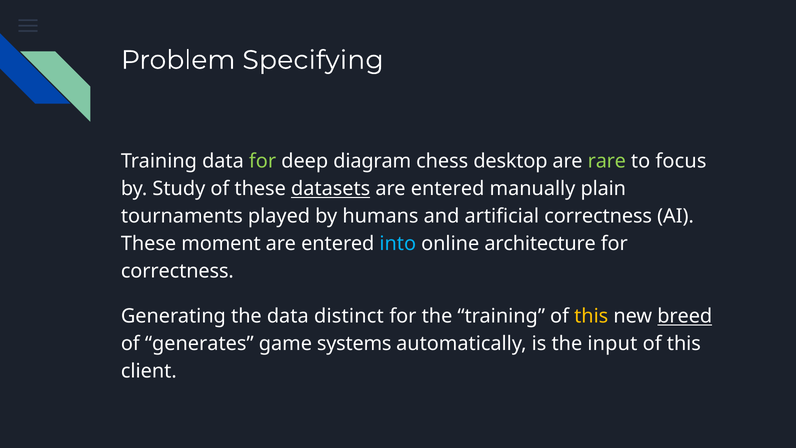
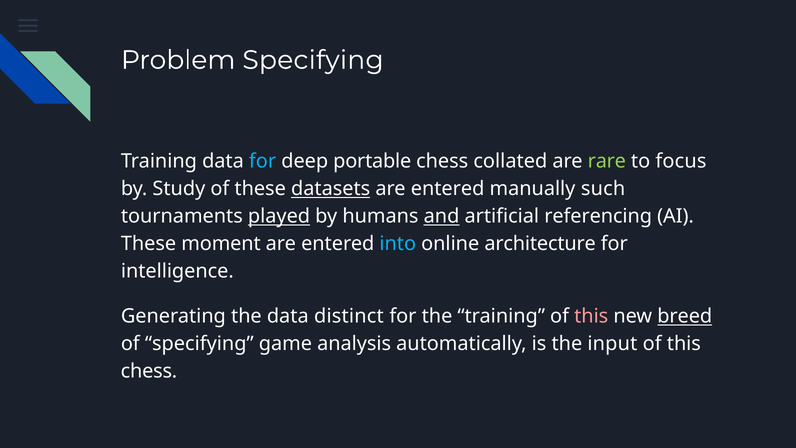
for colour: light green -> light blue (263, 161)
diagram: diagram -> portable (372, 161)
desktop: desktop -> collated (510, 161)
plain: plain -> such (603, 189)
played underline: none -> present (279, 216)
and underline: none -> present (442, 216)
artificial correctness: correctness -> referencing (598, 216)
correctness: correctness -> intelligence (177, 271)
this colour: yellow -> pink (591, 316)
of generates: generates -> specifying (199, 344)
systems: systems -> analysis (354, 344)
client: client -> chess (149, 371)
